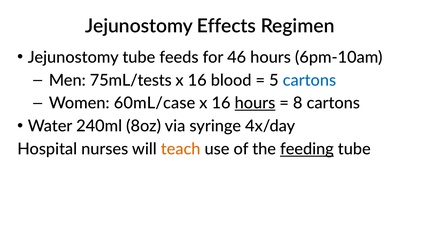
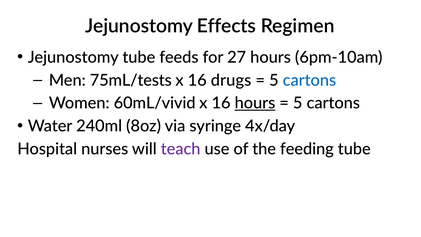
46: 46 -> 27 (237, 57)
blood: blood -> drugs (231, 80)
60mL/case: 60mL/case -> 60mL/vivid (155, 103)
8: 8 -> 5 (298, 103)
teach colour: orange -> purple (181, 149)
feeding underline: present -> none (307, 149)
